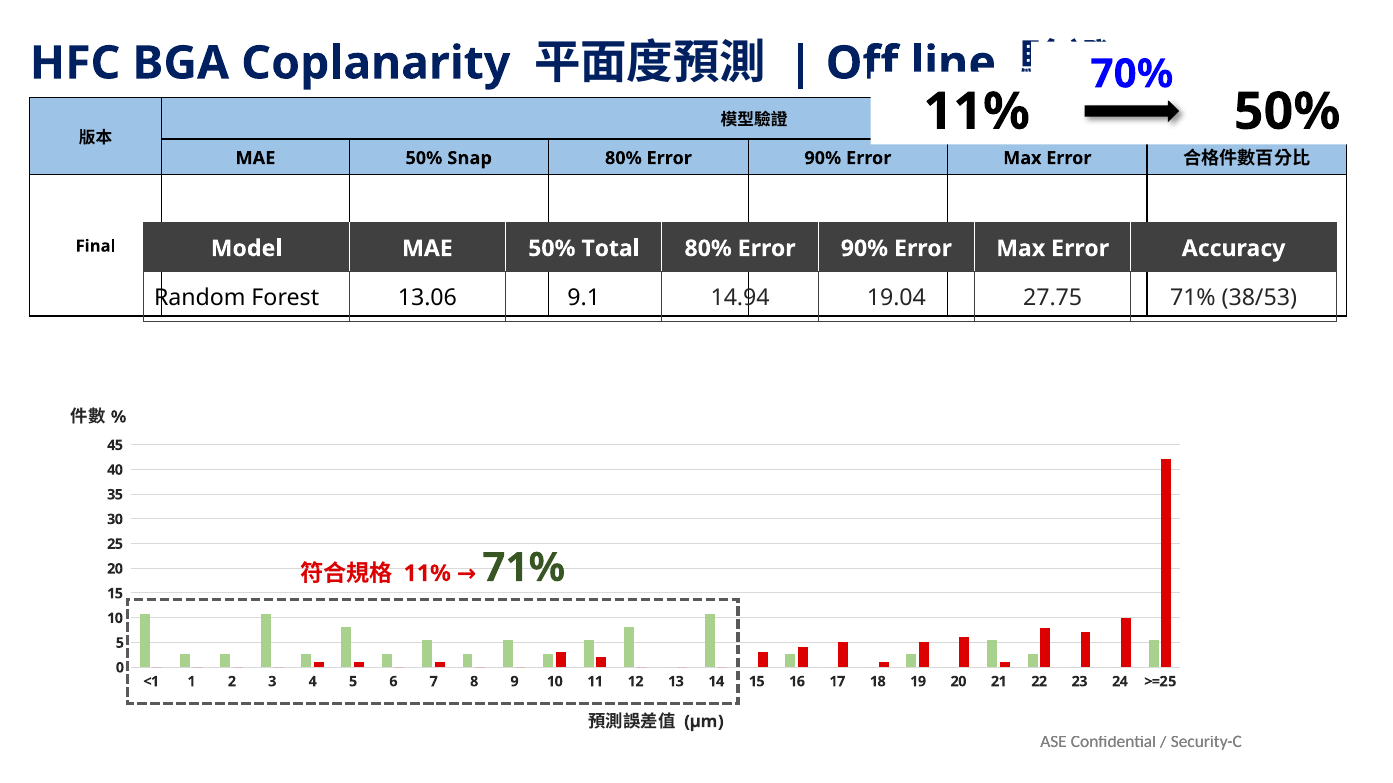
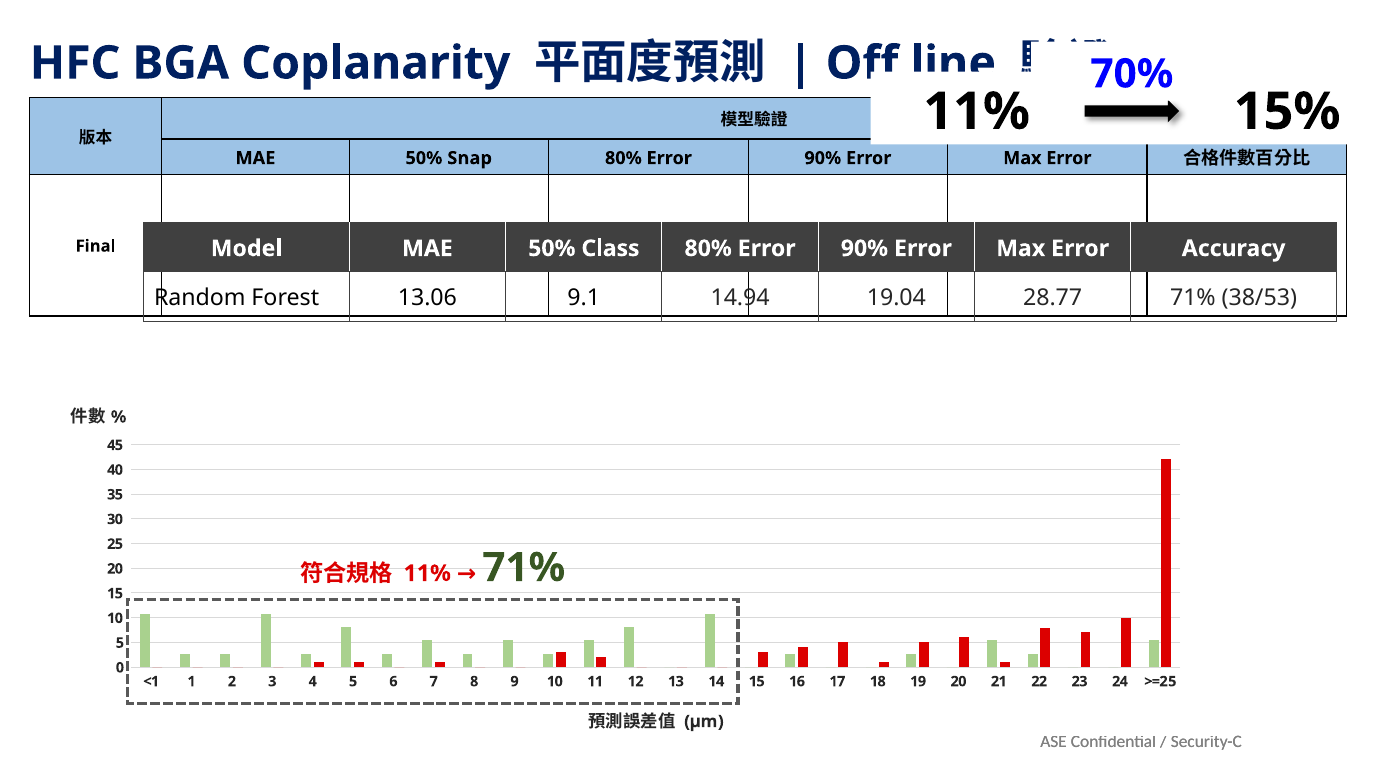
11% 50%: 50% -> 15% (1287, 112)
Total: Total -> Class (610, 249)
27.75: 27.75 -> 28.77 (1053, 298)
